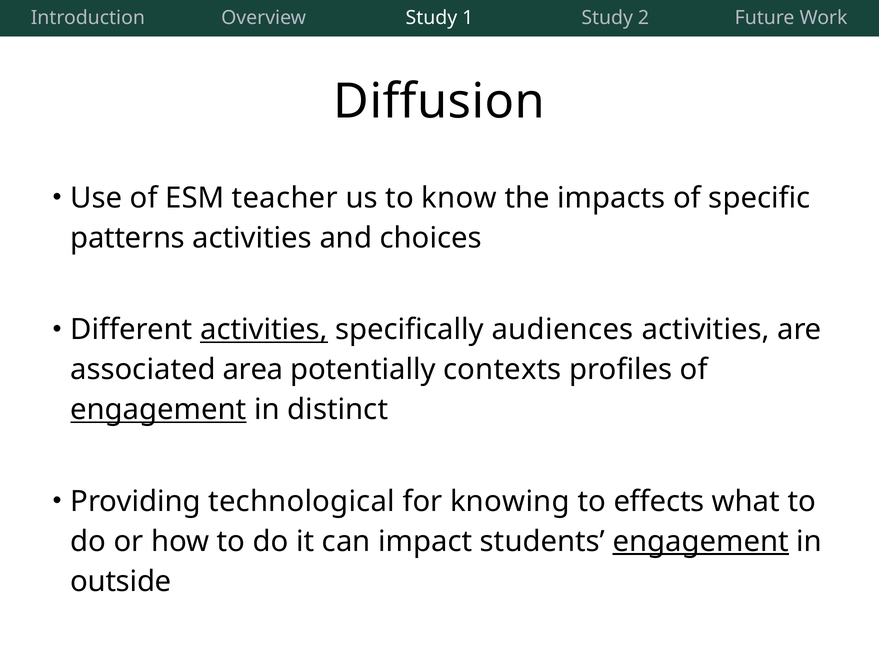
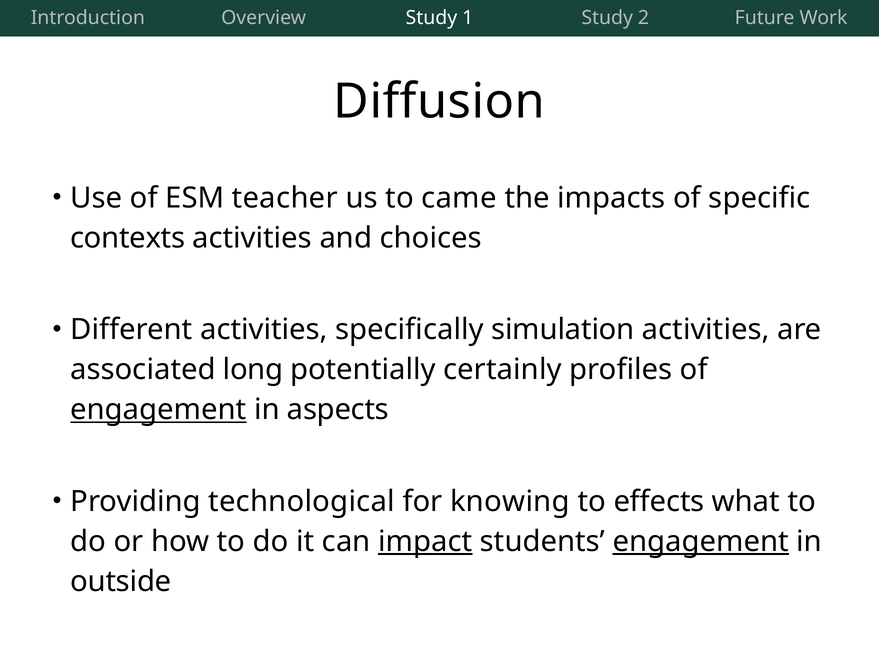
know: know -> came (459, 198)
patterns: patterns -> contexts (128, 238)
activities underline: present -> none (264, 330)
audiences: audiences -> simulation (563, 330)
area: area -> long (253, 370)
contexts: contexts -> certainly (502, 370)
distinct: distinct -> aspects (338, 410)
impact underline: none -> present (425, 542)
